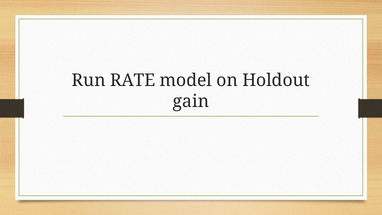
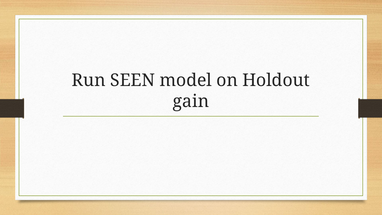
RATE: RATE -> SEEN (133, 80)
